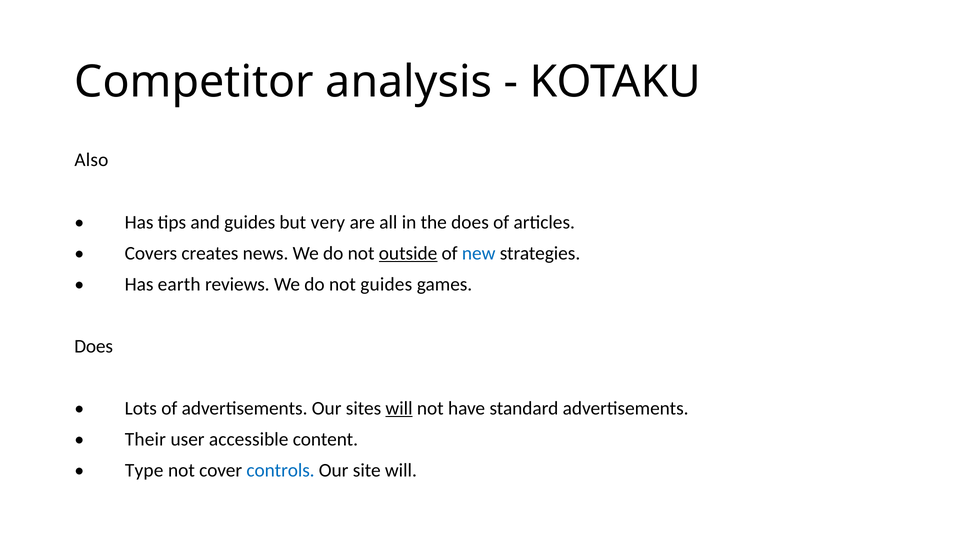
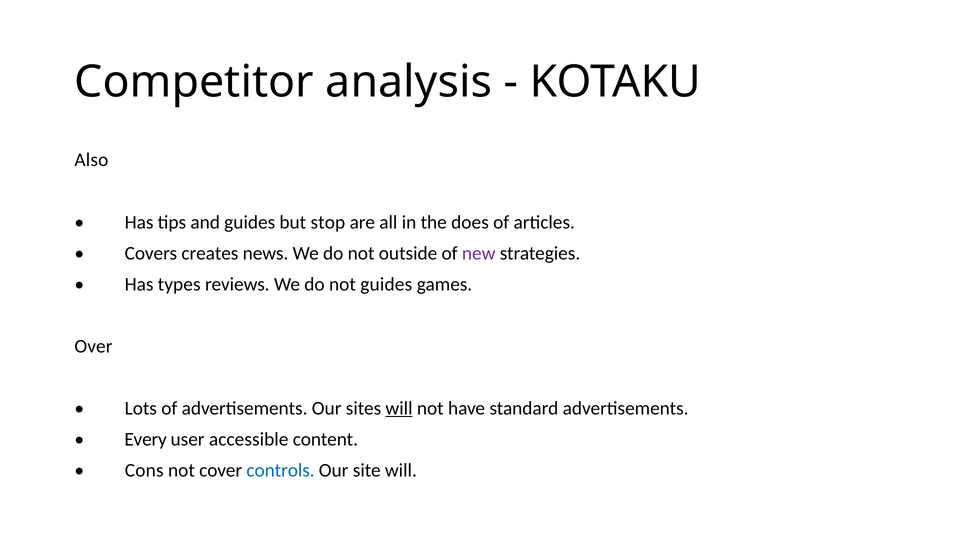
very: very -> stop (328, 222)
outside underline: present -> none (408, 253)
new colour: blue -> purple (479, 253)
earth: earth -> types (179, 285)
Does: Does -> Over (93, 347)
Their: Their -> Every (146, 440)
Type: Type -> Cons (144, 471)
